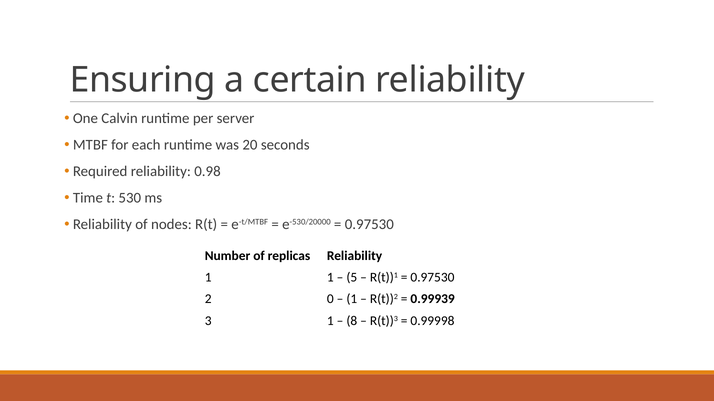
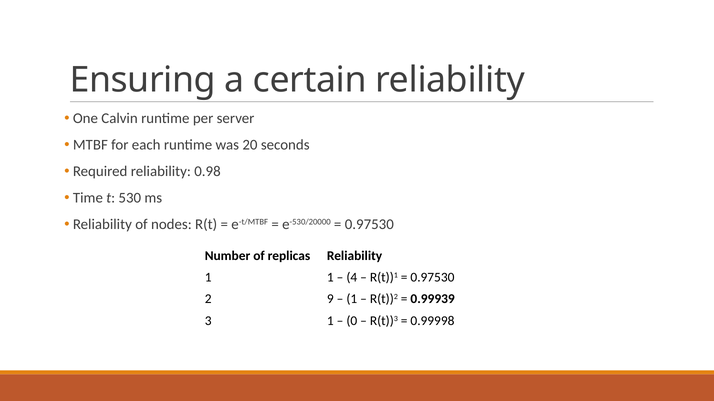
5: 5 -> 4 (352, 278)
0: 0 -> 9 (330, 300)
8: 8 -> 0 (352, 321)
